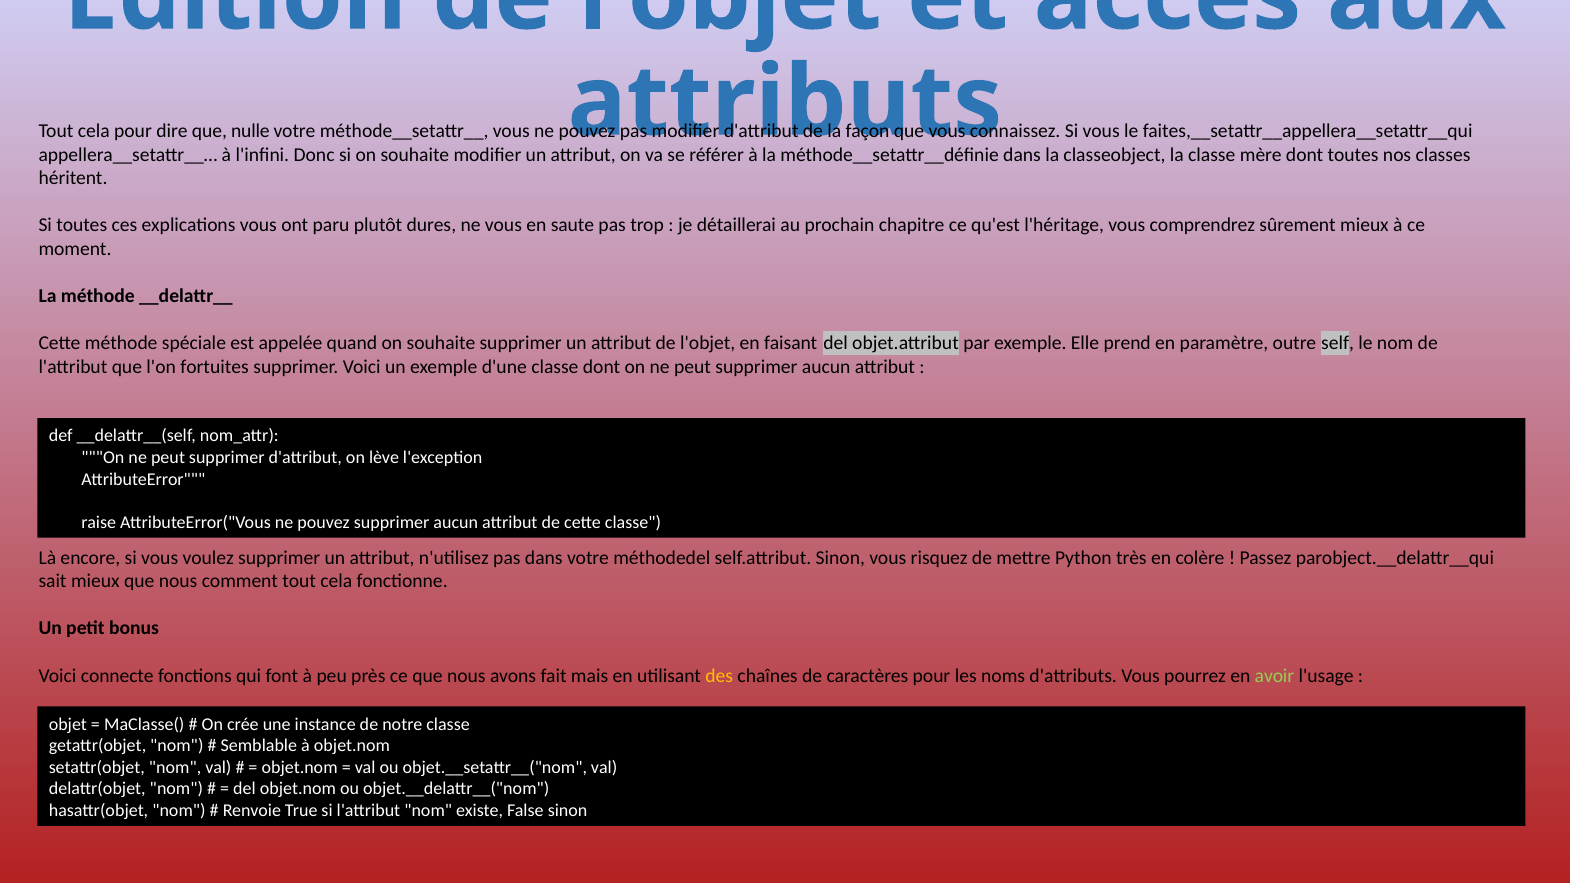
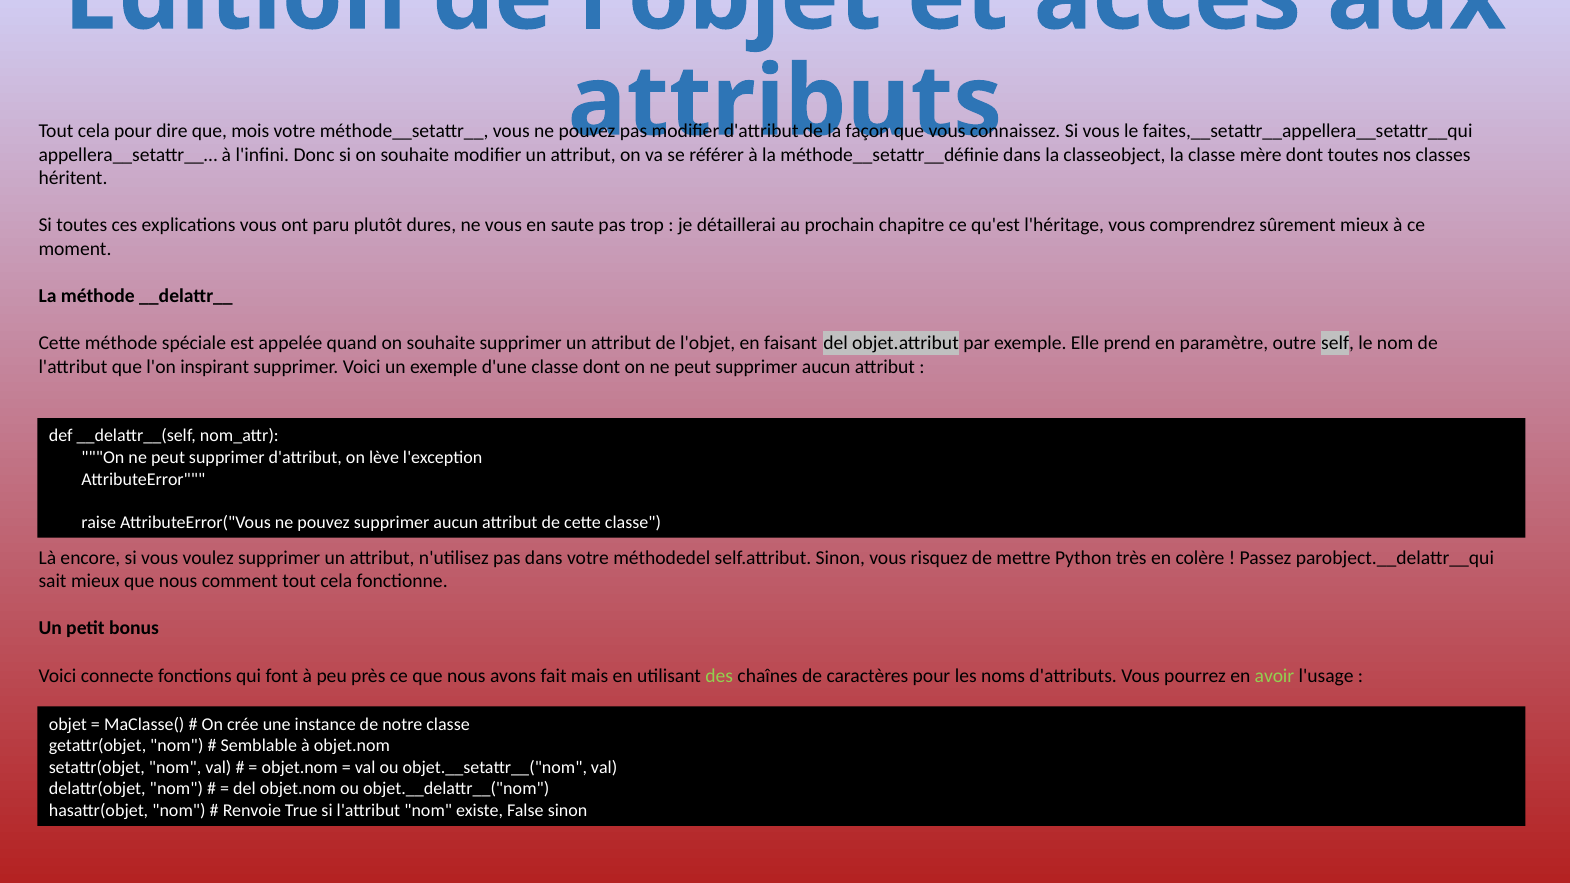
nulle: nulle -> mois (250, 131)
fortuites: fortuites -> inspirant (215, 367)
des colour: yellow -> light green (719, 676)
